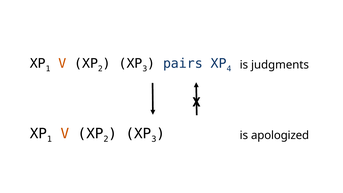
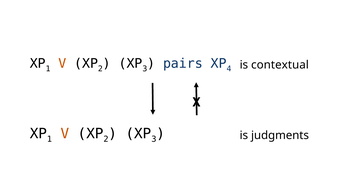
judgments: judgments -> contextual (280, 65)
apologized: apologized -> judgments (280, 135)
